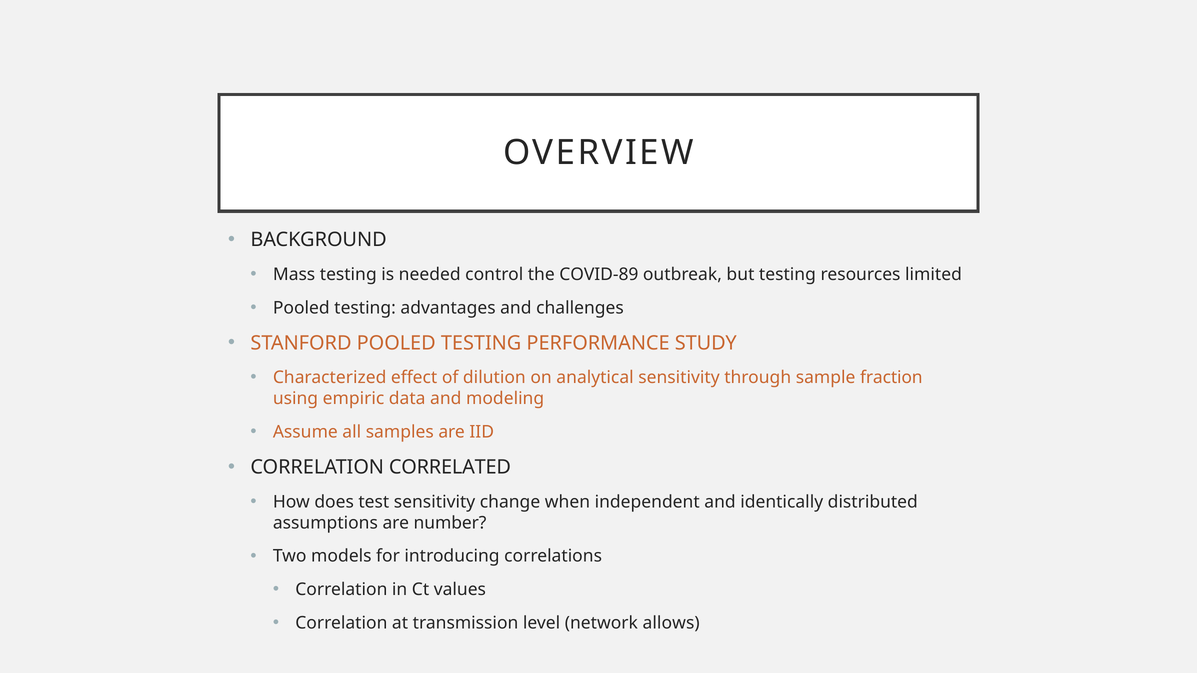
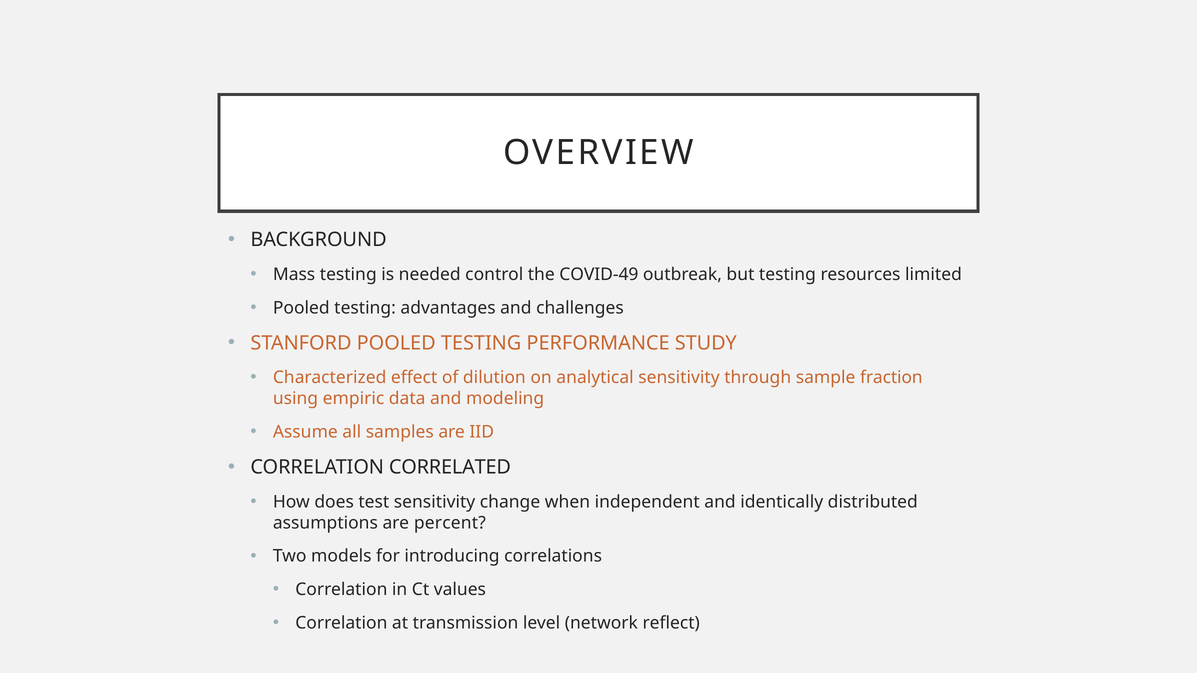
COVID-89: COVID-89 -> COVID-49 (599, 275)
number: number -> percent (450, 523)
allows: allows -> reflect (671, 623)
